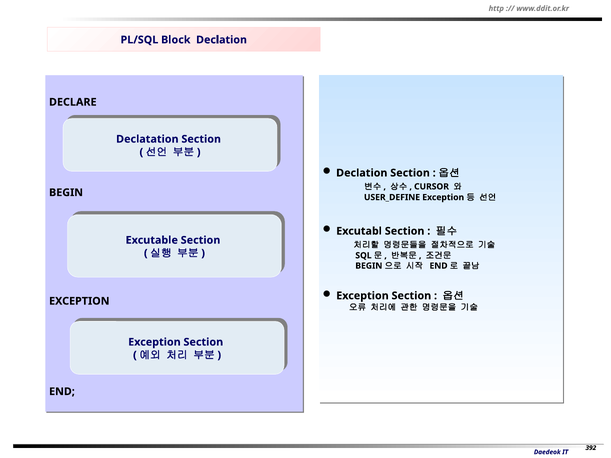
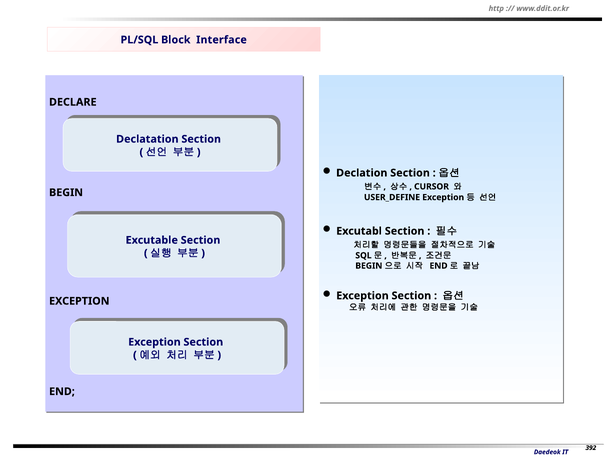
Block Declation: Declation -> Interface (221, 40)
